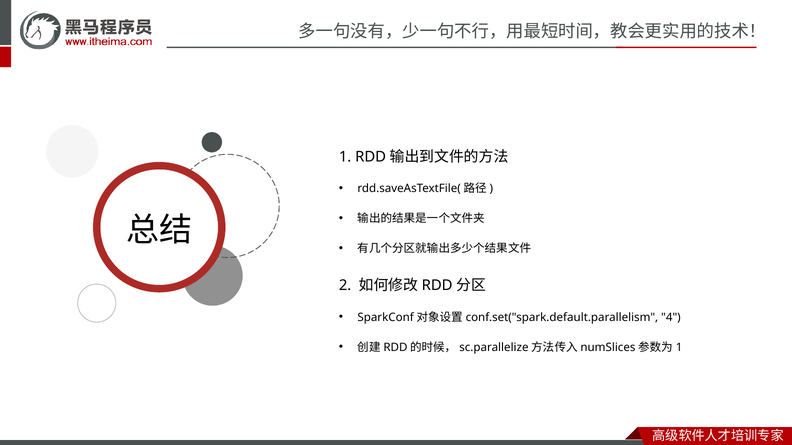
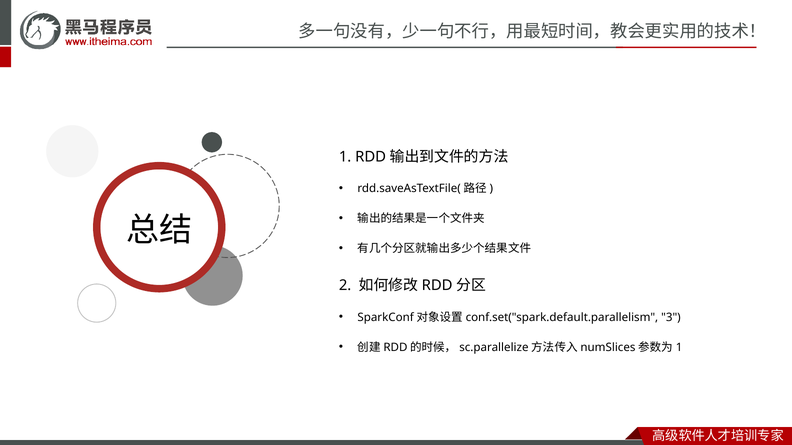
4: 4 -> 3 (671, 318)
